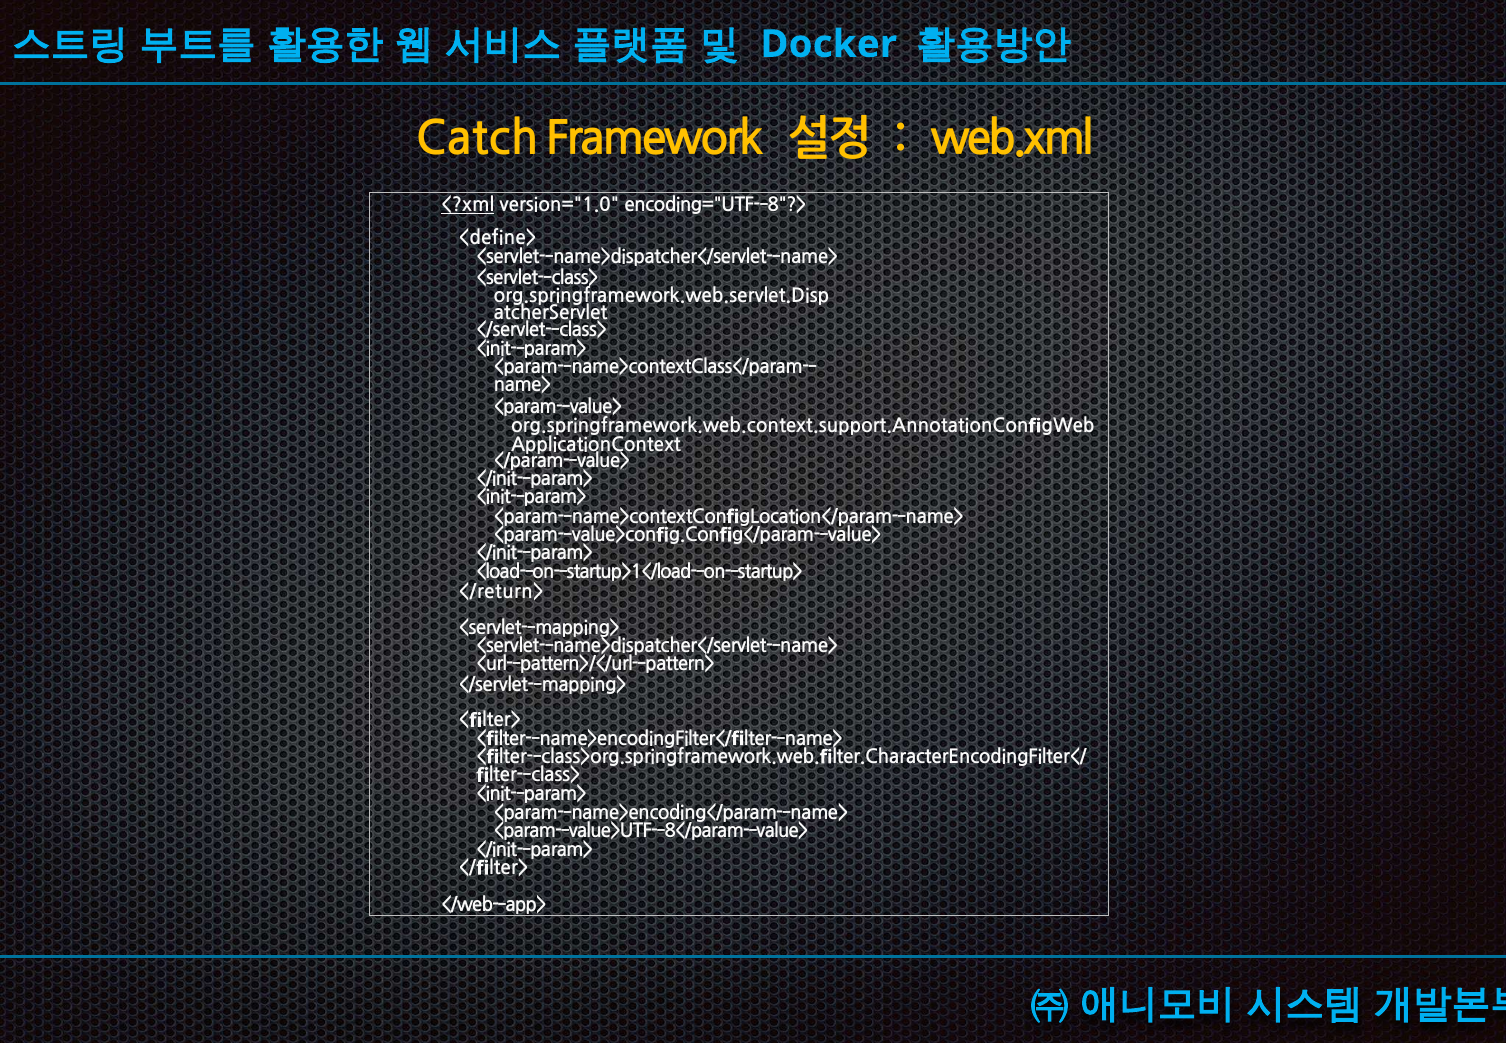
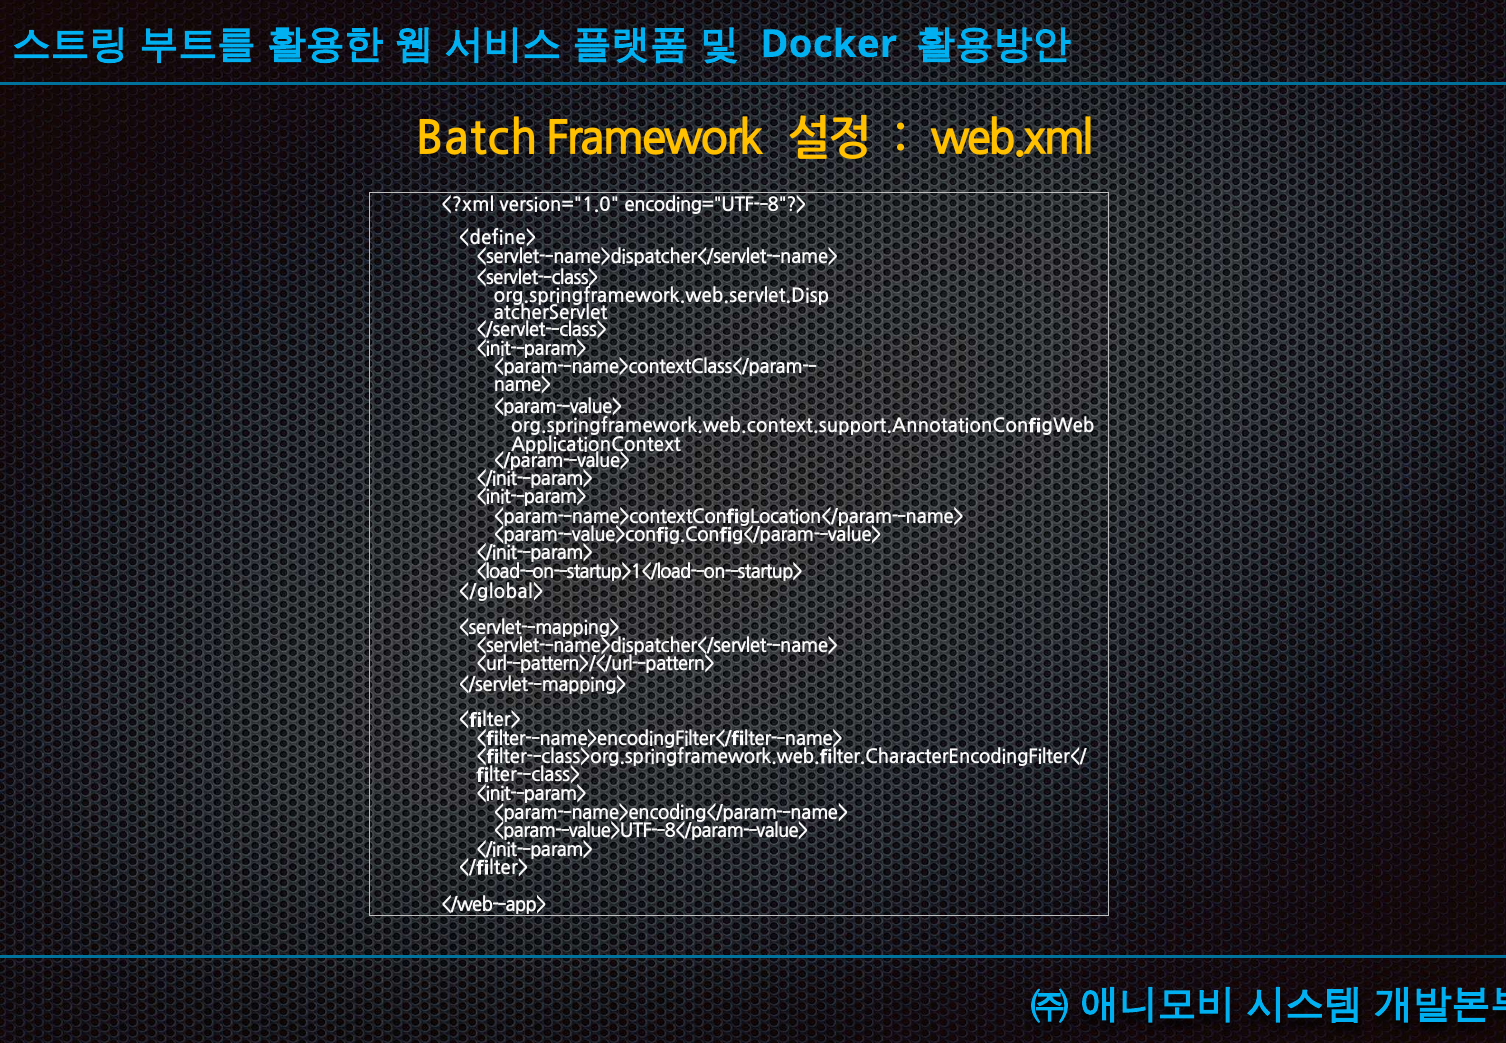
Catch: Catch -> Batch (477, 139)
<?xml underline: present -> none (468, 205)
</return>: </return> -> </global> (501, 592)
